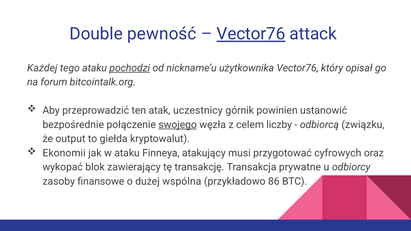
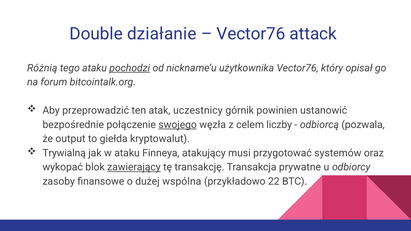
pewność: pewność -> działanie (162, 34)
Vector76 underline: present -> none (251, 34)
Każdej: Każdej -> Różnią (42, 68)
związku: związku -> pozwala (363, 125)
Ekonomii: Ekonomii -> Trywialną (64, 153)
cyfrowych: cyfrowych -> systemów (338, 153)
zawierający underline: none -> present (134, 167)
86: 86 -> 22 (274, 182)
